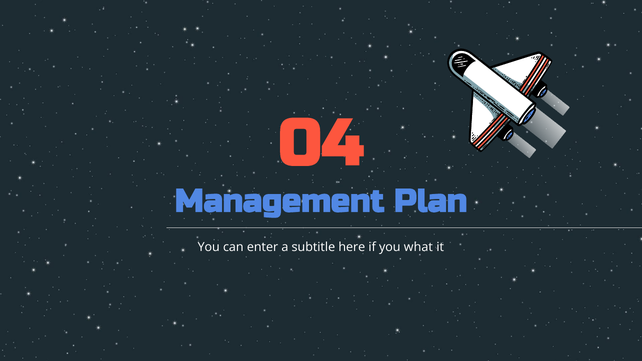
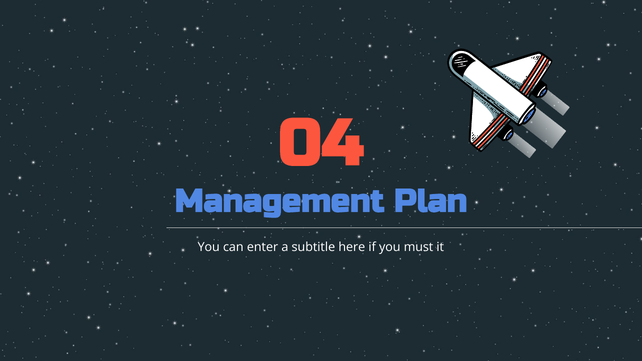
what: what -> must (419, 247)
